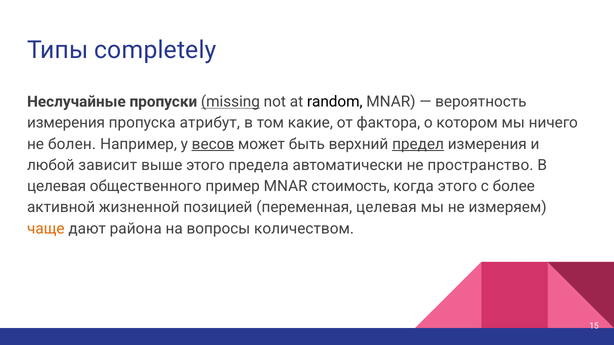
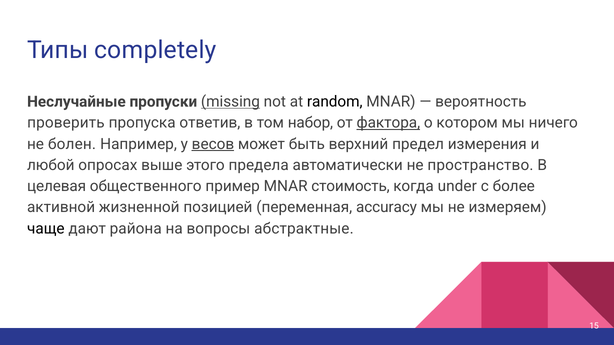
измерения: измерения -> проверить (66, 123)
атрибут: атрибут -> ответив (210, 123)
какие: какие -> набор (310, 123)
фактора underline: none -> present (388, 123)
предел underline: present -> none (418, 144)
зависит: зависит -> опросах (108, 165)
когда этого: этого -> under (457, 186)
переменная целевая: целевая -> accuracy (387, 208)
чаще colour: orange -> black (46, 229)
количеством: количеством -> абстрактные (304, 229)
